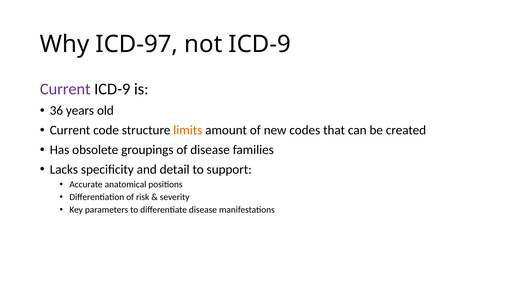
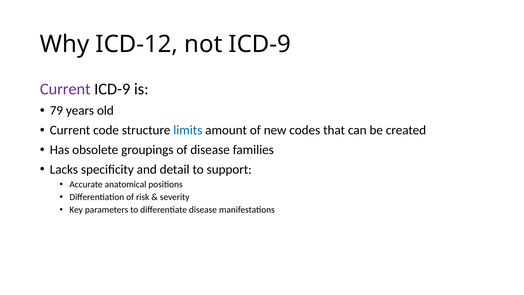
ICD-97: ICD-97 -> ICD-12 (137, 44)
36: 36 -> 79 (56, 111)
limits colour: orange -> blue (188, 130)
